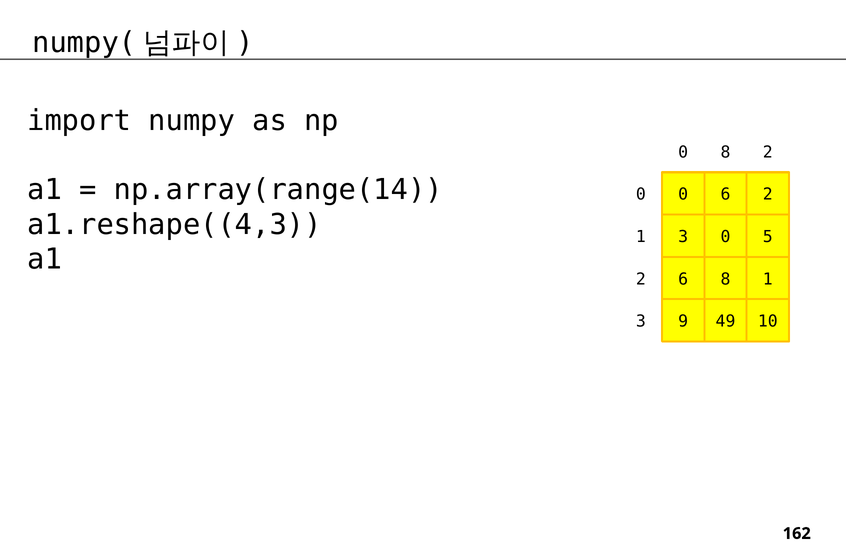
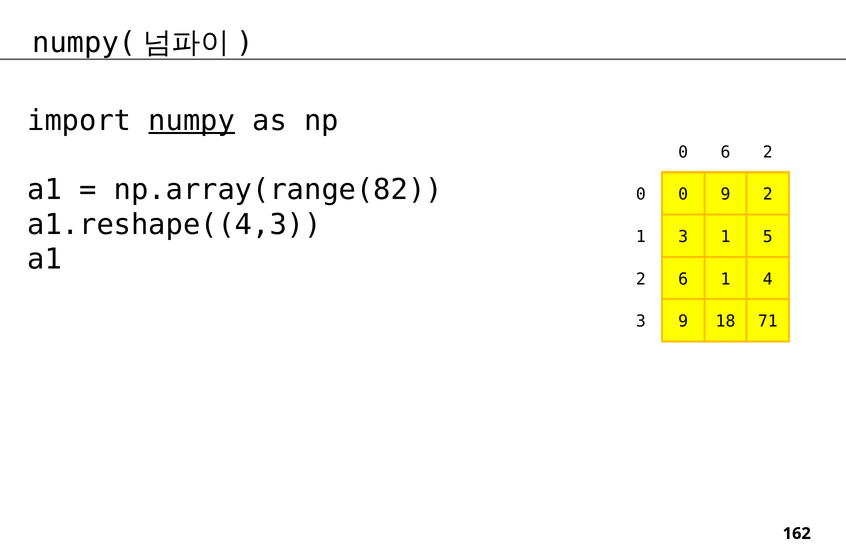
numpy underline: none -> present (192, 121)
0 8: 8 -> 6 (725, 152)
np.array(range(14: np.array(range(14 -> np.array(range(82 (278, 190)
0 6: 6 -> 9 (725, 194)
3 0: 0 -> 1 (725, 237)
6 8: 8 -> 1 (725, 279)
2 1: 1 -> 4 (768, 279)
49: 49 -> 18 (726, 321)
10: 10 -> 71 (768, 321)
